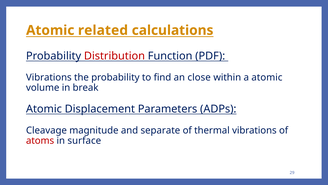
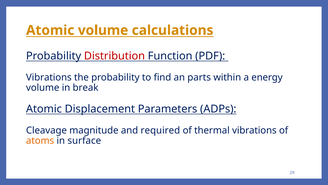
Atomic related: related -> volume (103, 30)
close: close -> parts (199, 77)
a atomic: atomic -> energy (267, 77)
separate: separate -> required (160, 130)
atoms colour: red -> orange (40, 140)
